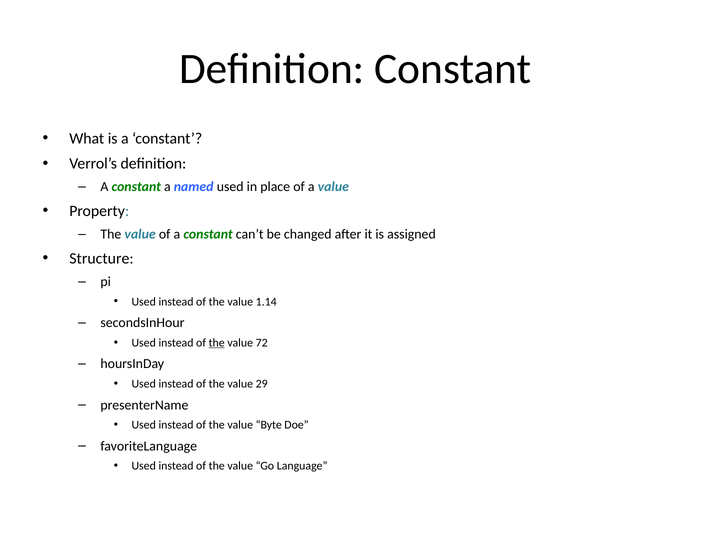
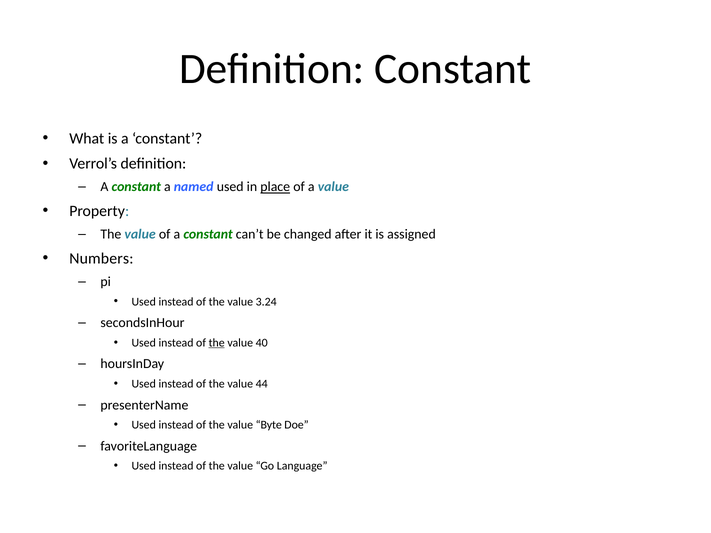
place underline: none -> present (275, 187)
Structure: Structure -> Numbers (101, 259)
1.14: 1.14 -> 3.24 (266, 302)
72: 72 -> 40 (262, 343)
29: 29 -> 44 (262, 384)
